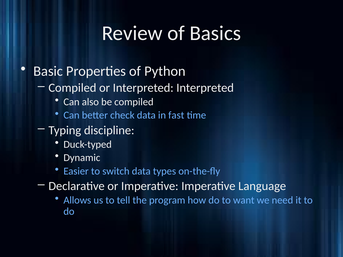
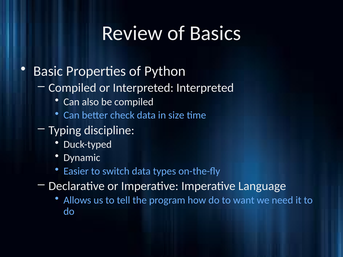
fast: fast -> size (176, 115)
